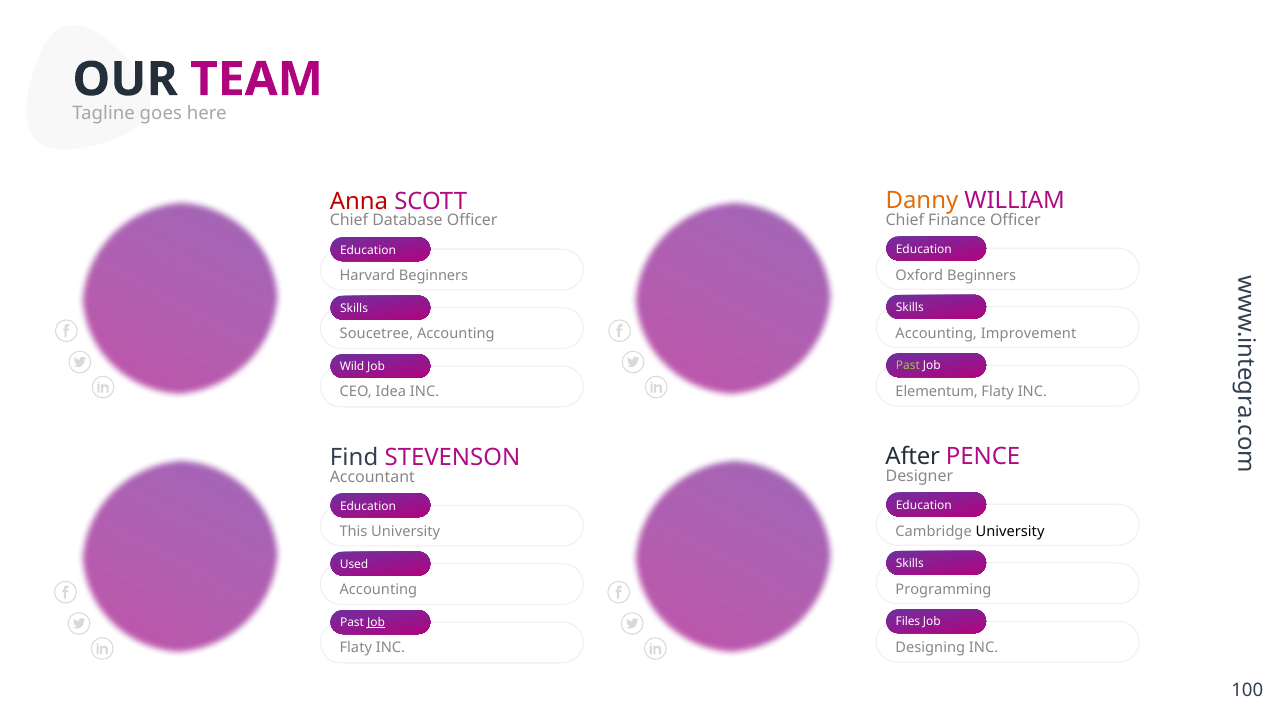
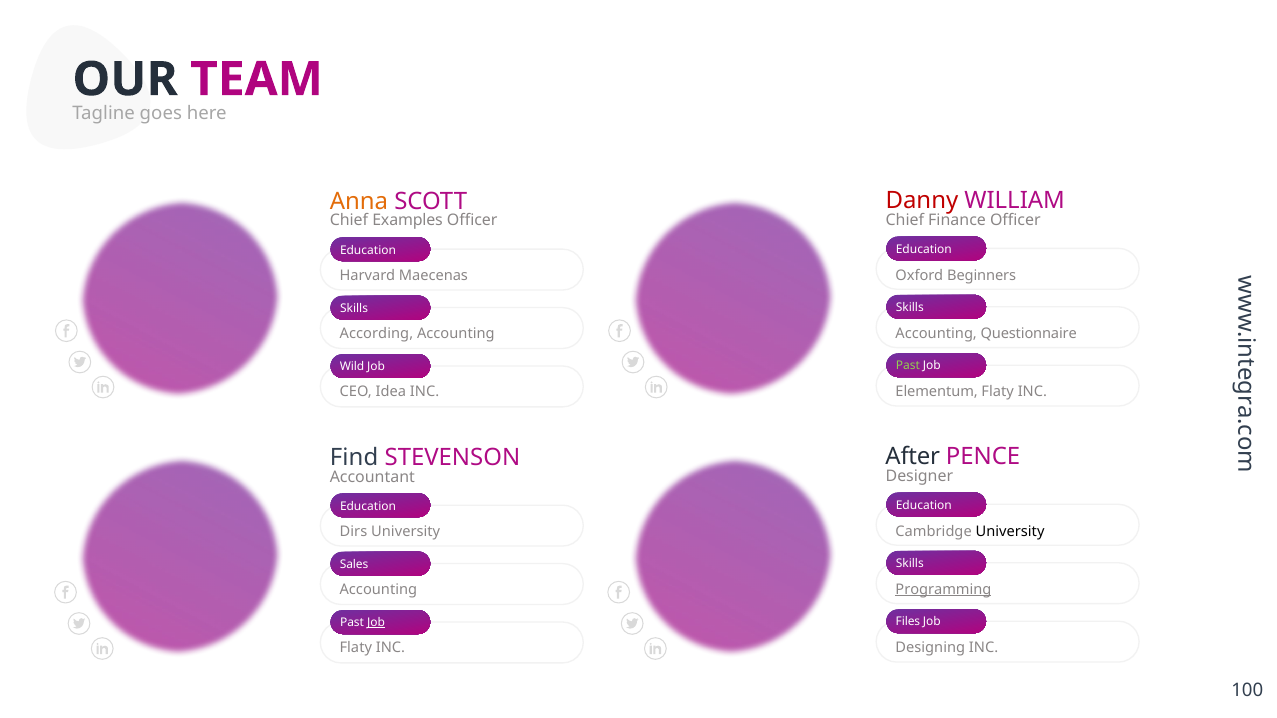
Danny colour: orange -> red (922, 201)
Anna colour: red -> orange (359, 202)
Database: Database -> Examples (408, 221)
Harvard Beginners: Beginners -> Maecenas (433, 276)
Improvement: Improvement -> Questionnaire (1029, 333)
Soucetree: Soucetree -> According (376, 334)
This: This -> Dirs (353, 532)
Used: Used -> Sales (354, 564)
Programming underline: none -> present (943, 589)
